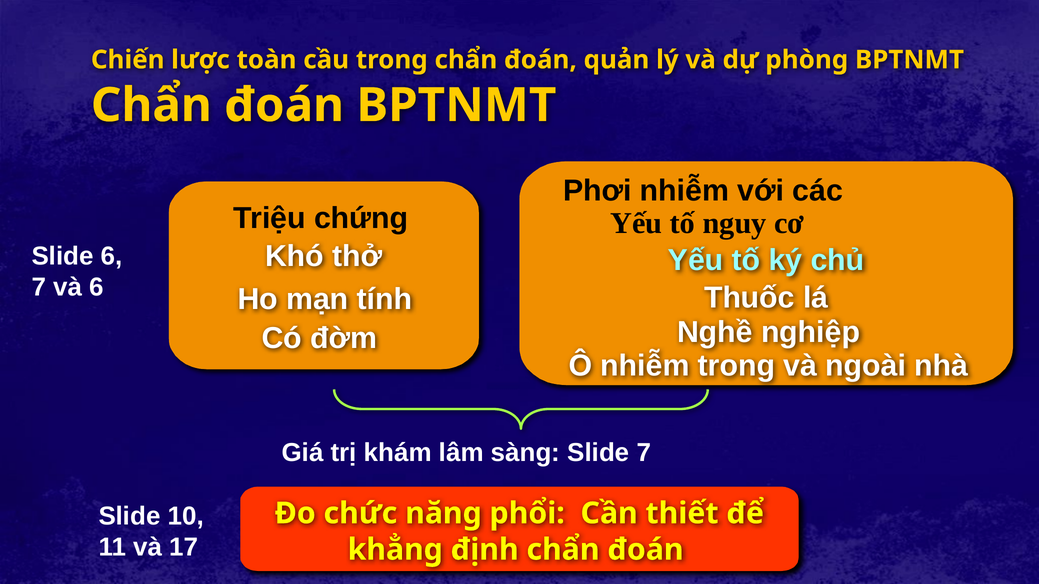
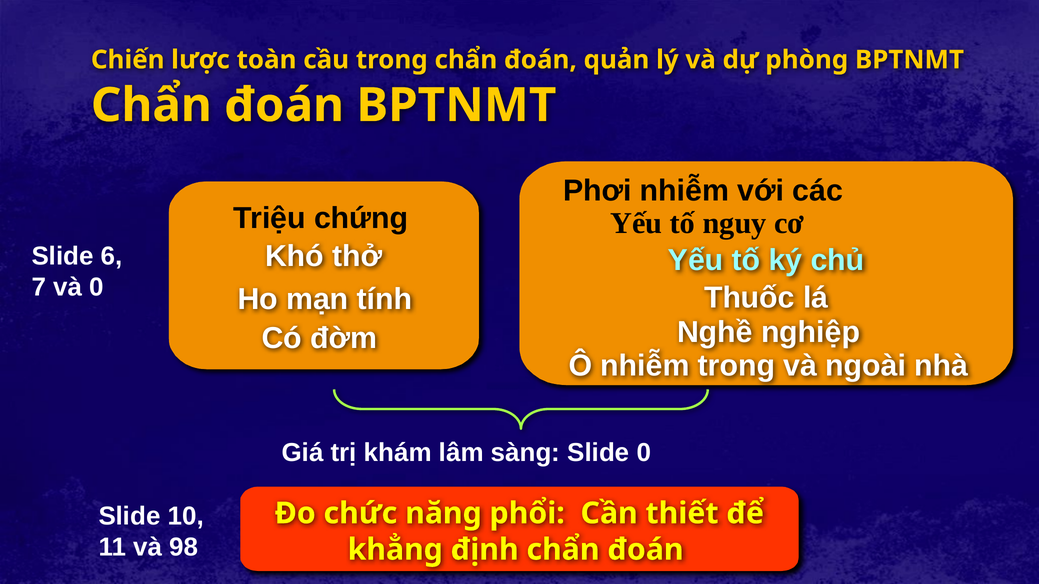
và 6: 6 -> 0 (96, 287)
Slide 7: 7 -> 0 (644, 453)
17: 17 -> 98 (184, 548)
